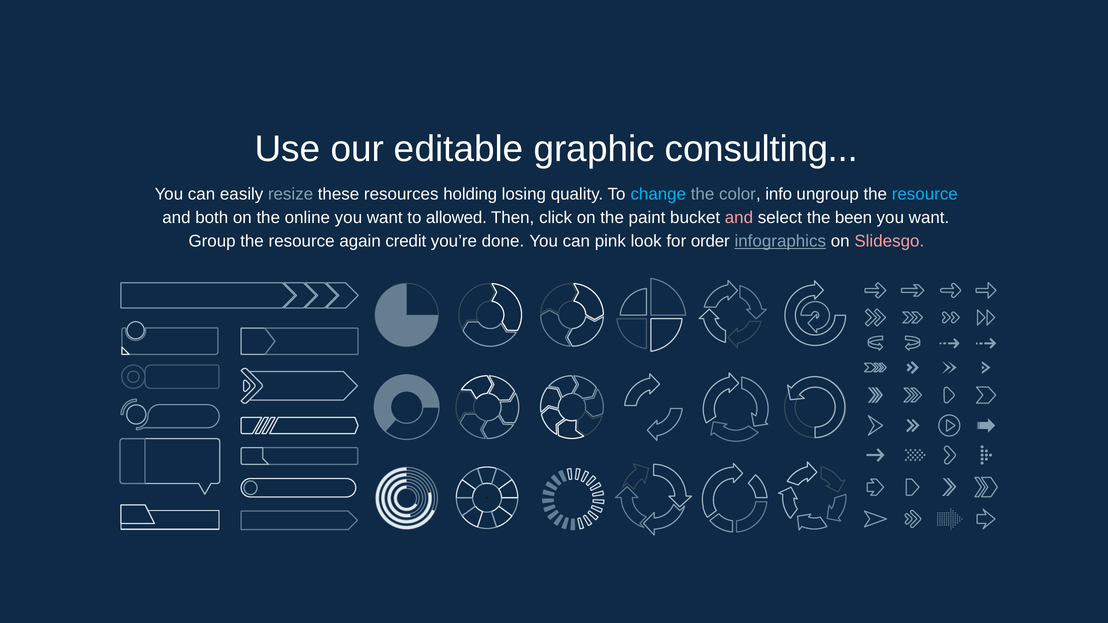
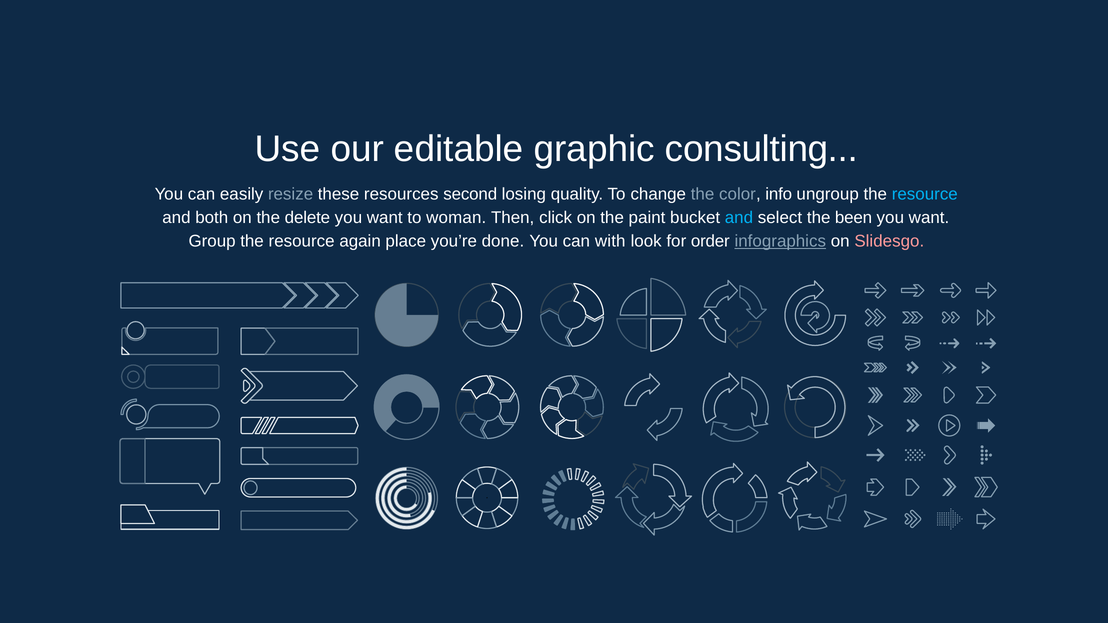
holding: holding -> second (470, 194)
change colour: light blue -> white (658, 194)
online: online -> delete (307, 218)
allowed: allowed -> woman (456, 218)
and colour: pink -> light blue (739, 218)
credit: credit -> place (406, 241)
pink: pink -> with (610, 241)
